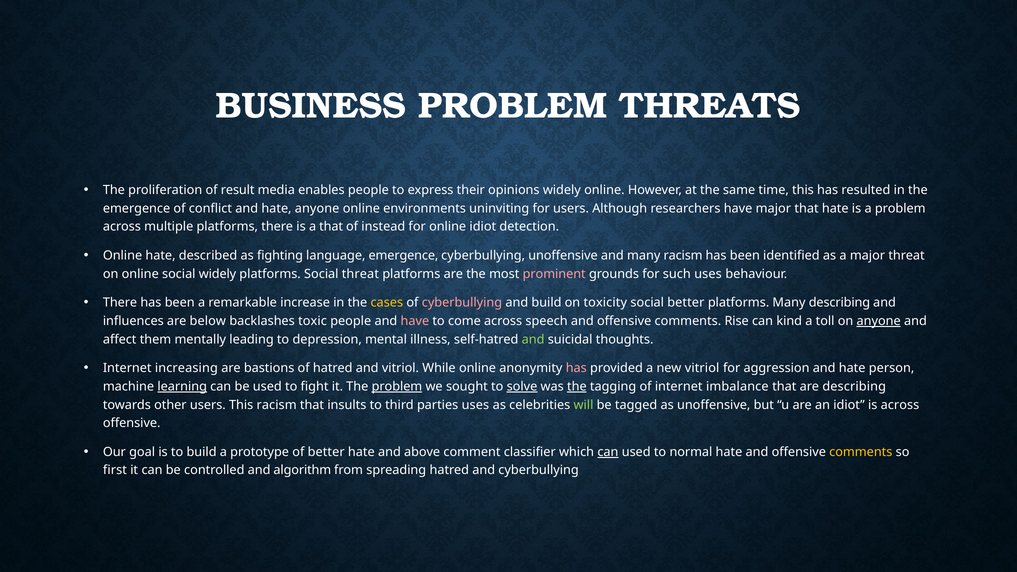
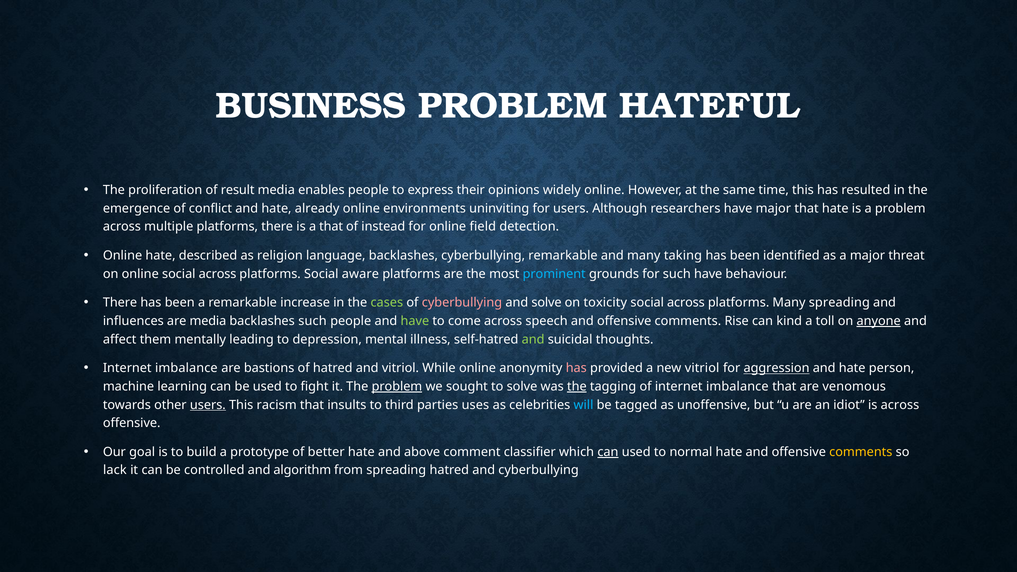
THREATS: THREATS -> HATEFUL (710, 106)
hate anyone: anyone -> already (317, 208)
online idiot: idiot -> field (483, 227)
fighting: fighting -> religion (280, 256)
language emergence: emergence -> backlashes (403, 256)
cyberbullying unoffensive: unoffensive -> remarkable (563, 256)
many racism: racism -> taking (683, 256)
online social widely: widely -> across (218, 274)
Social threat: threat -> aware (360, 274)
prominent colour: pink -> light blue (554, 274)
such uses: uses -> have (708, 274)
cases colour: yellow -> light green (387, 303)
and build: build -> solve (547, 303)
better: better -> across (686, 303)
Many describing: describing -> spreading (839, 303)
are below: below -> media (208, 321)
backlashes toxic: toxic -> such (313, 321)
have colour: pink -> light green (415, 321)
increasing: increasing -> imbalance (186, 368)
aggression underline: none -> present (777, 368)
learning underline: present -> none (182, 387)
solve underline: present -> none (522, 387)
are describing: describing -> venomous (854, 387)
users underline: none -> present (208, 405)
will colour: light green -> light blue (584, 405)
first: first -> lack (115, 470)
